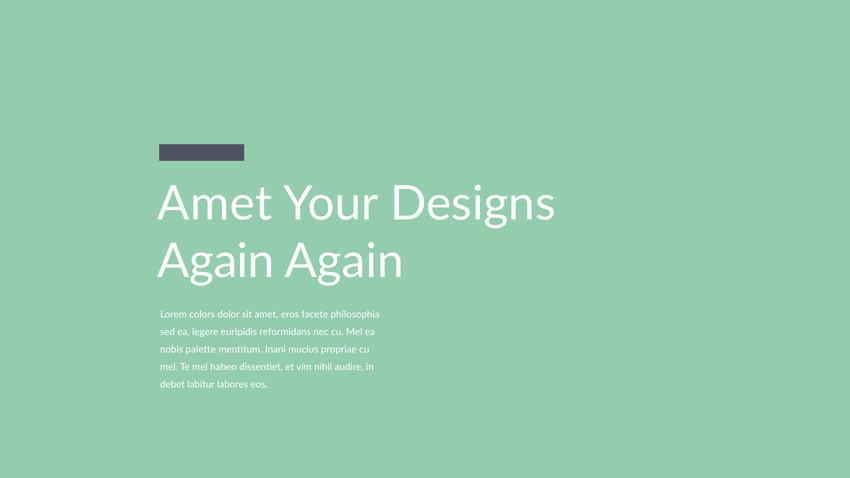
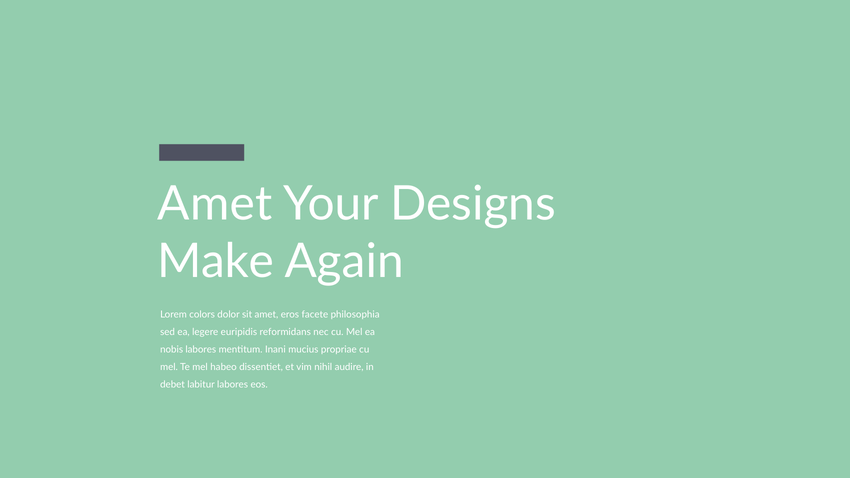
Again: Again -> Make (216, 261)
nobis palette: palette -> labores (201, 350)
